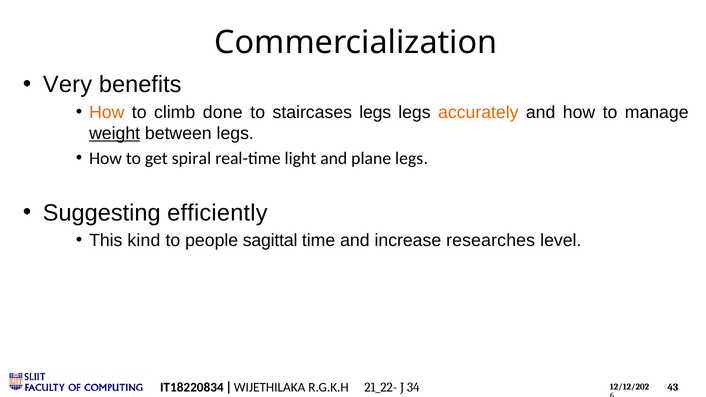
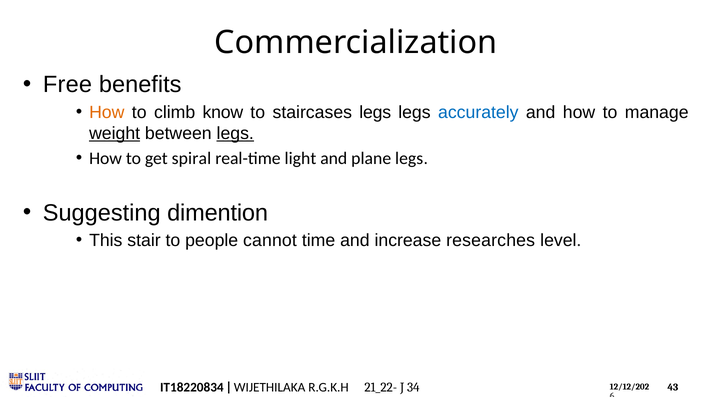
Very: Very -> Free (68, 85)
done: done -> know (223, 112)
accurately colour: orange -> blue (478, 112)
legs underline: none -> present (235, 134)
efficiently: efficiently -> dimention (218, 213)
kind: kind -> stair (144, 241)
sagittal: sagittal -> cannot (270, 241)
